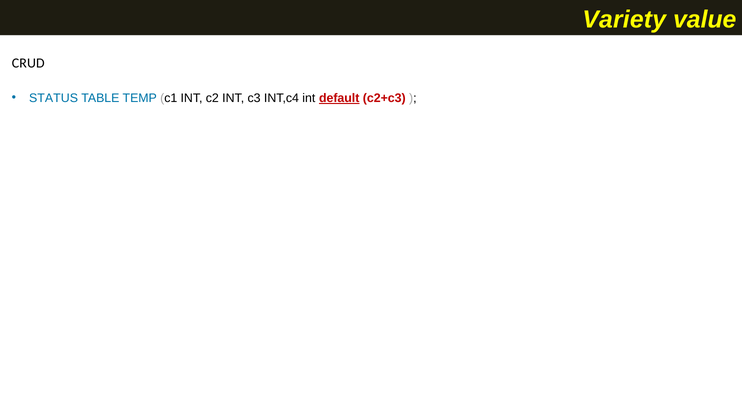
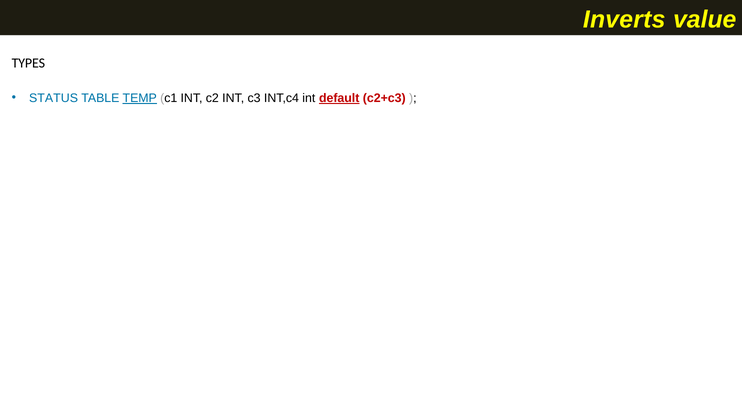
Variety: Variety -> Inverts (624, 19)
CRUD: CRUD -> TYPES (28, 63)
TEMP underline: none -> present (140, 98)
